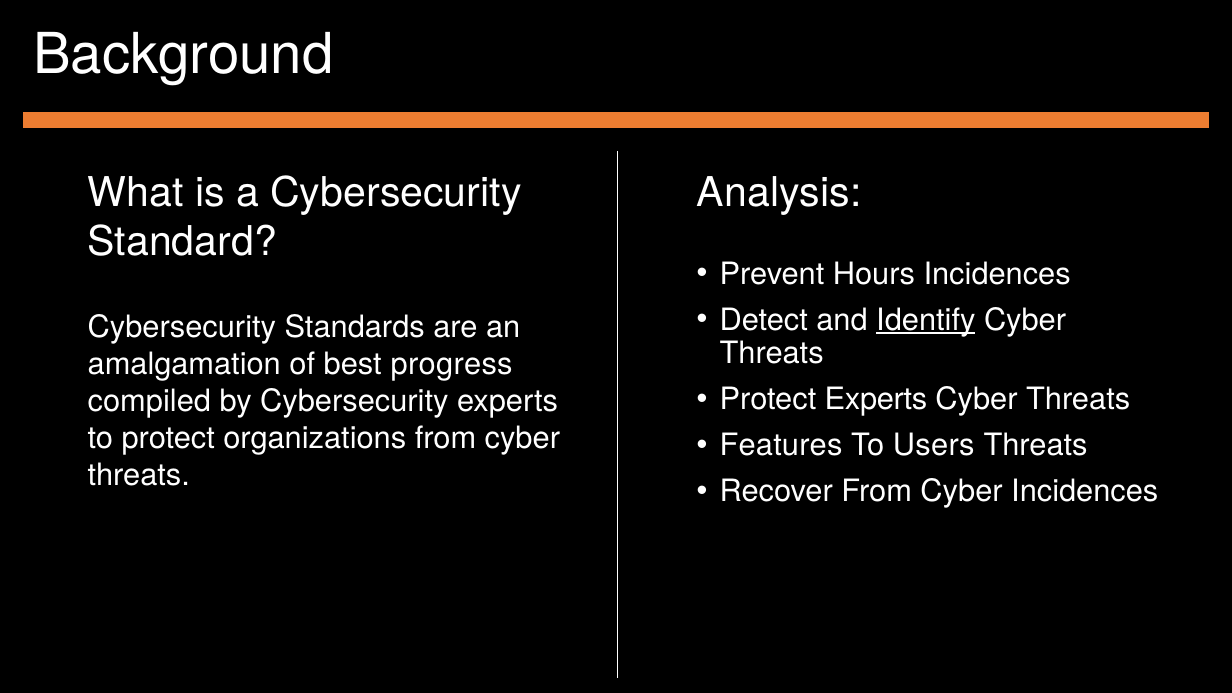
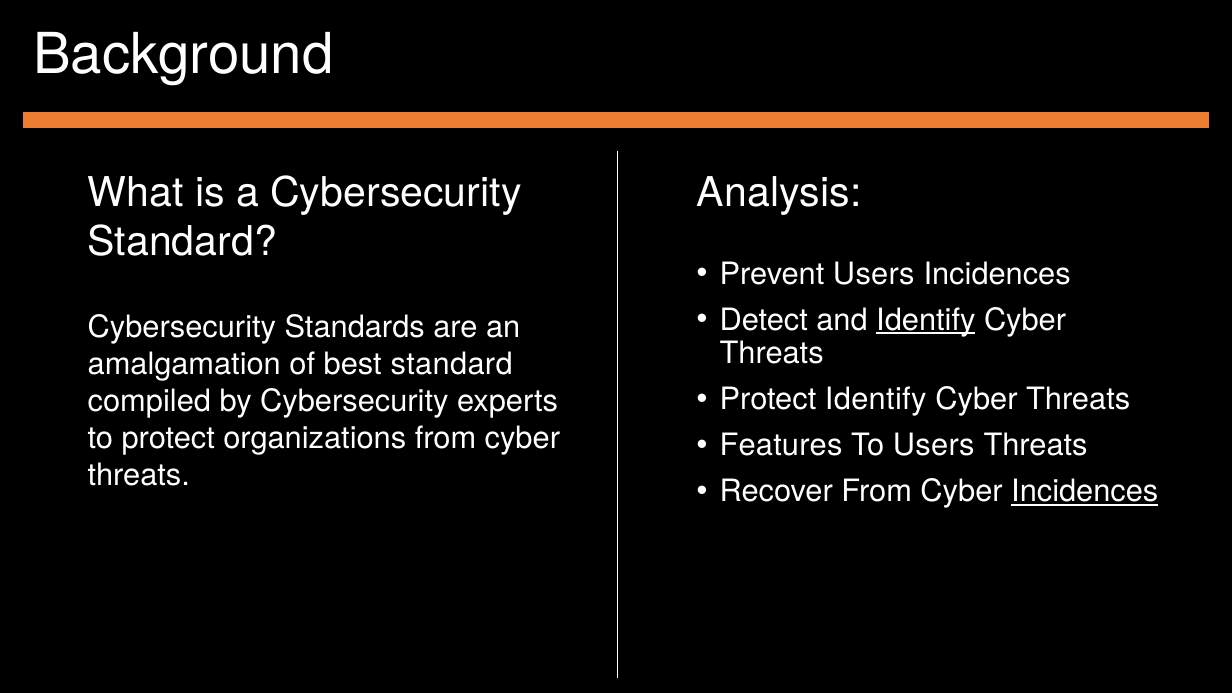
Prevent Hours: Hours -> Users (874, 274)
best progress: progress -> standard (452, 365)
Protect Experts: Experts -> Identify (876, 399)
Incidences underline: none -> present (1085, 491)
